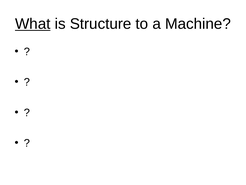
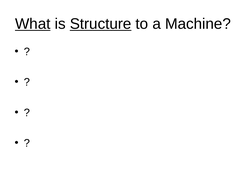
Structure underline: none -> present (101, 24)
